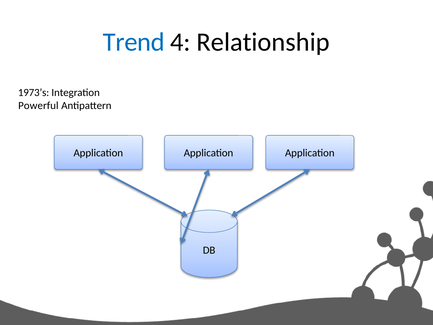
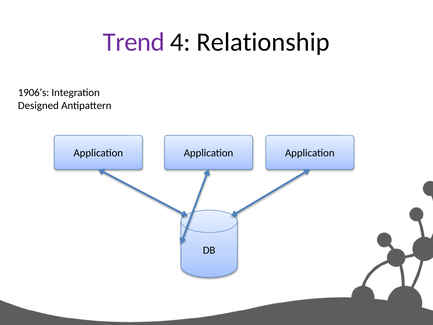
Trend colour: blue -> purple (134, 42)
1973’s: 1973’s -> 1906’s (34, 92)
Powerful: Powerful -> Designed (38, 105)
